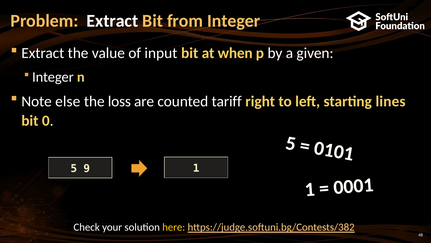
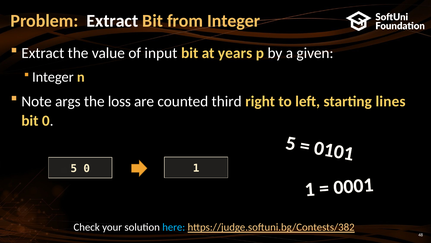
when: when -> years (235, 53)
else: else -> args (68, 101)
tariff: tariff -> third (227, 101)
5 9: 9 -> 0 (87, 168)
here colour: yellow -> light blue (174, 227)
